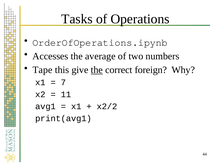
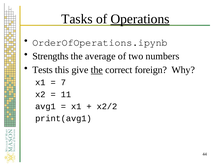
Operations underline: none -> present (140, 19)
Accesses: Accesses -> Strengths (50, 56)
Tape: Tape -> Tests (43, 70)
